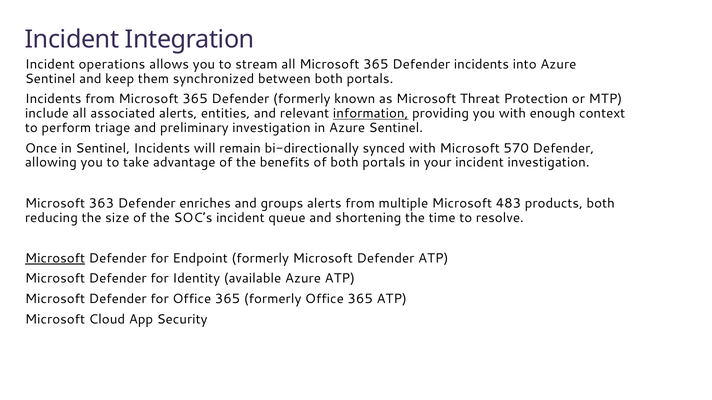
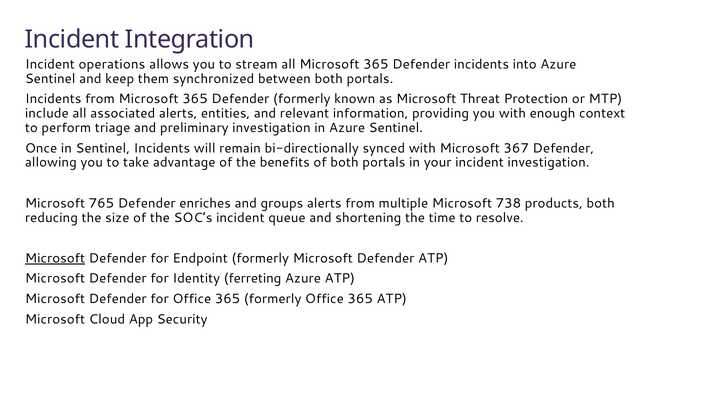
information underline: present -> none (371, 114)
570: 570 -> 367 (516, 148)
363: 363 -> 765 (101, 203)
483: 483 -> 738 (508, 203)
available: available -> ferreting (253, 279)
